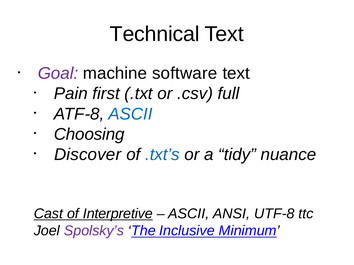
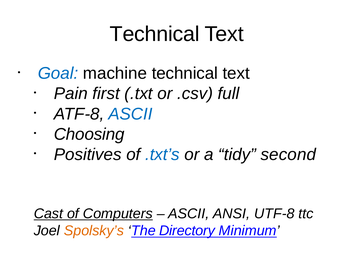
Goal colour: purple -> blue (58, 73)
machine software: software -> technical (185, 73)
Discover: Discover -> Positives (88, 155)
nuance: nuance -> second (288, 155)
Interpretive: Interpretive -> Computers (118, 214)
Spolsky’s colour: purple -> orange (94, 231)
Inclusive: Inclusive -> Directory (187, 231)
